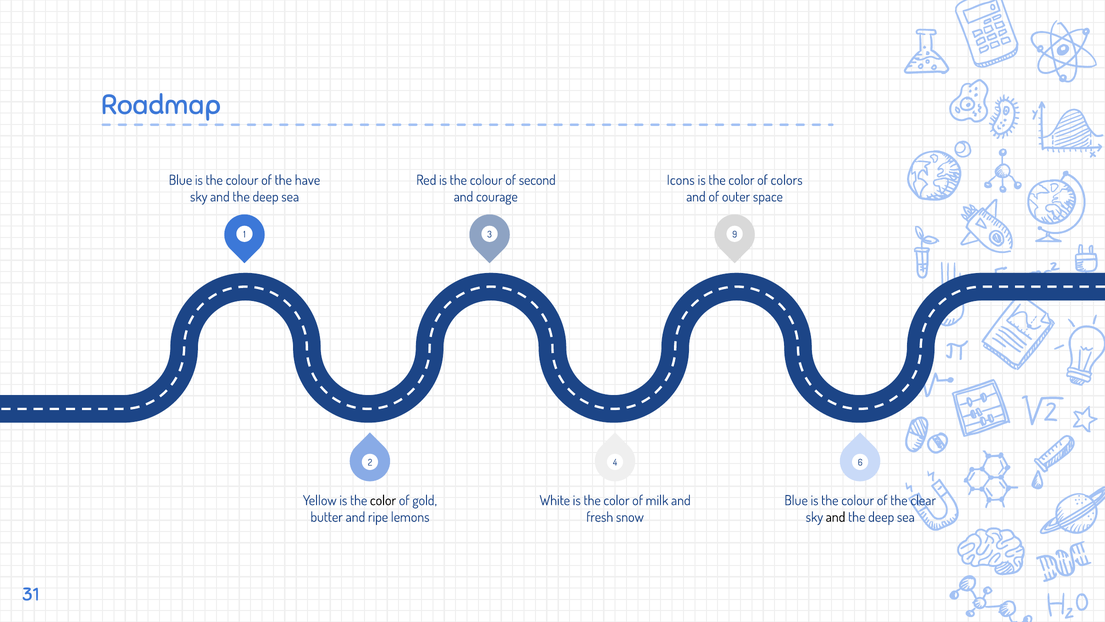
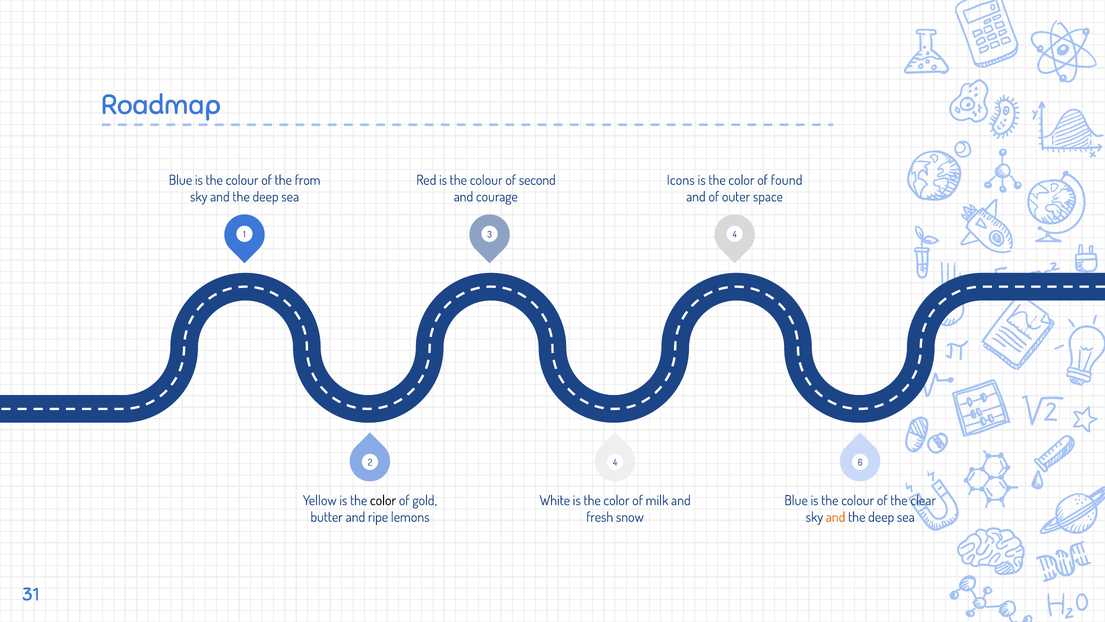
have: have -> from (308, 180)
colors: colors -> found (787, 180)
3 9: 9 -> 4 (735, 234)
and colour: black -> orange (836, 517)
